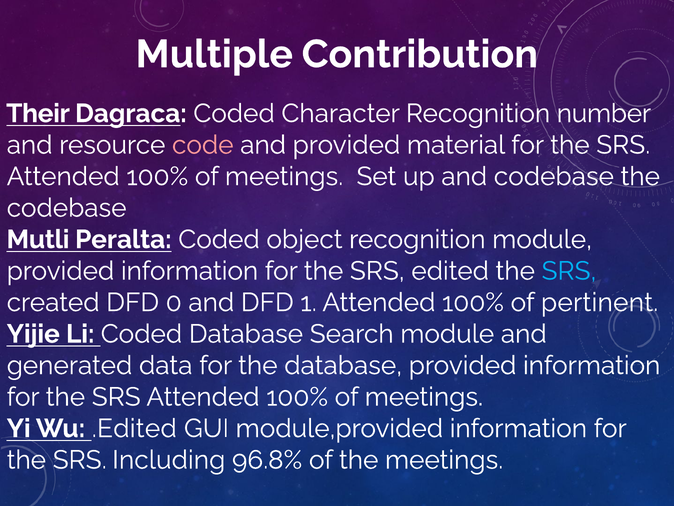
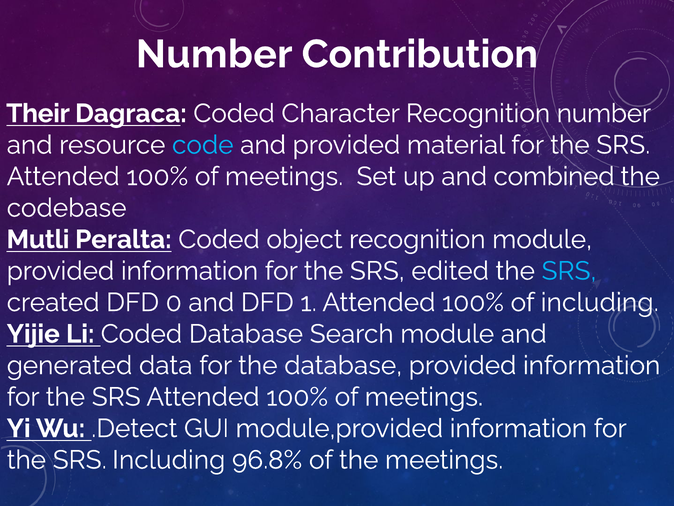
Multiple: Multiple -> Number (214, 54)
code colour: pink -> light blue (203, 145)
and codebase: codebase -> combined (554, 176)
of pertinent: pertinent -> including (600, 302)
.Edited: .Edited -> .Detect (134, 428)
